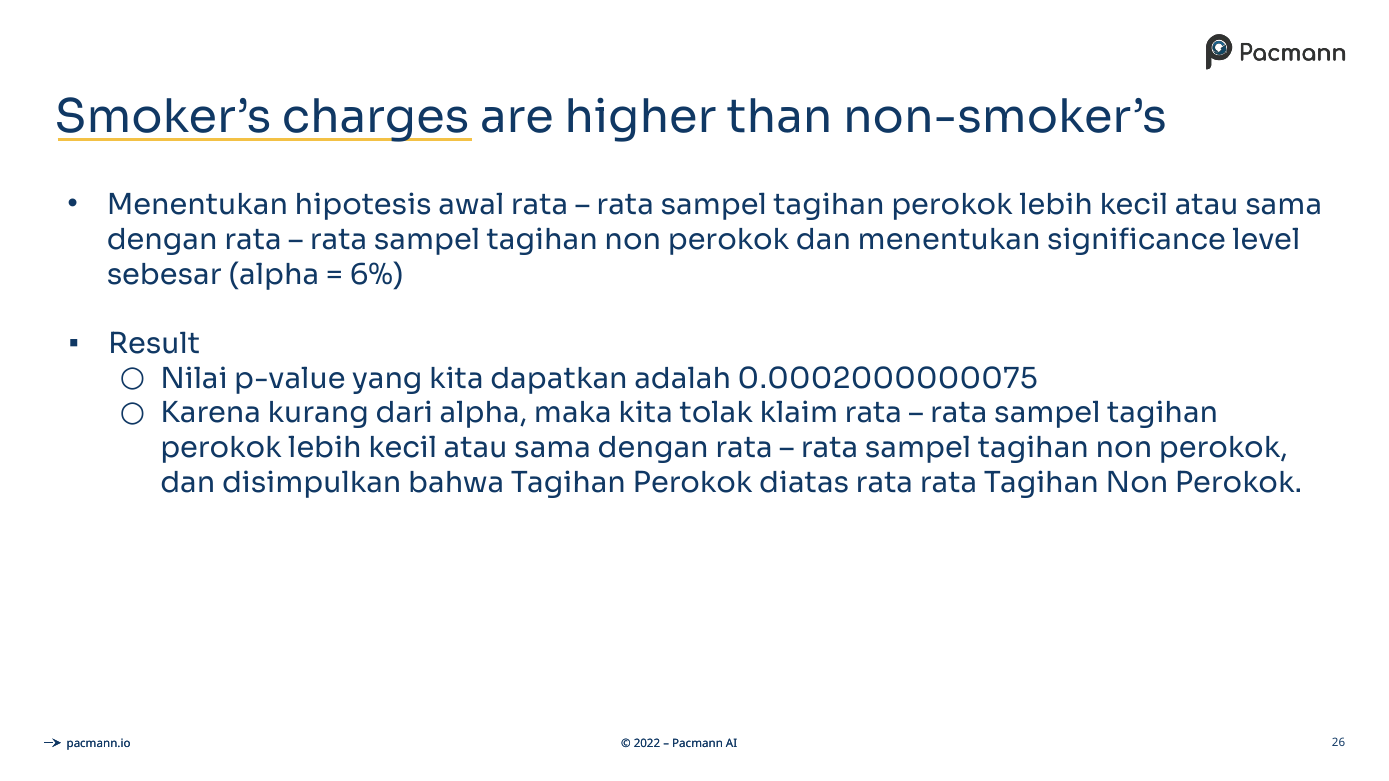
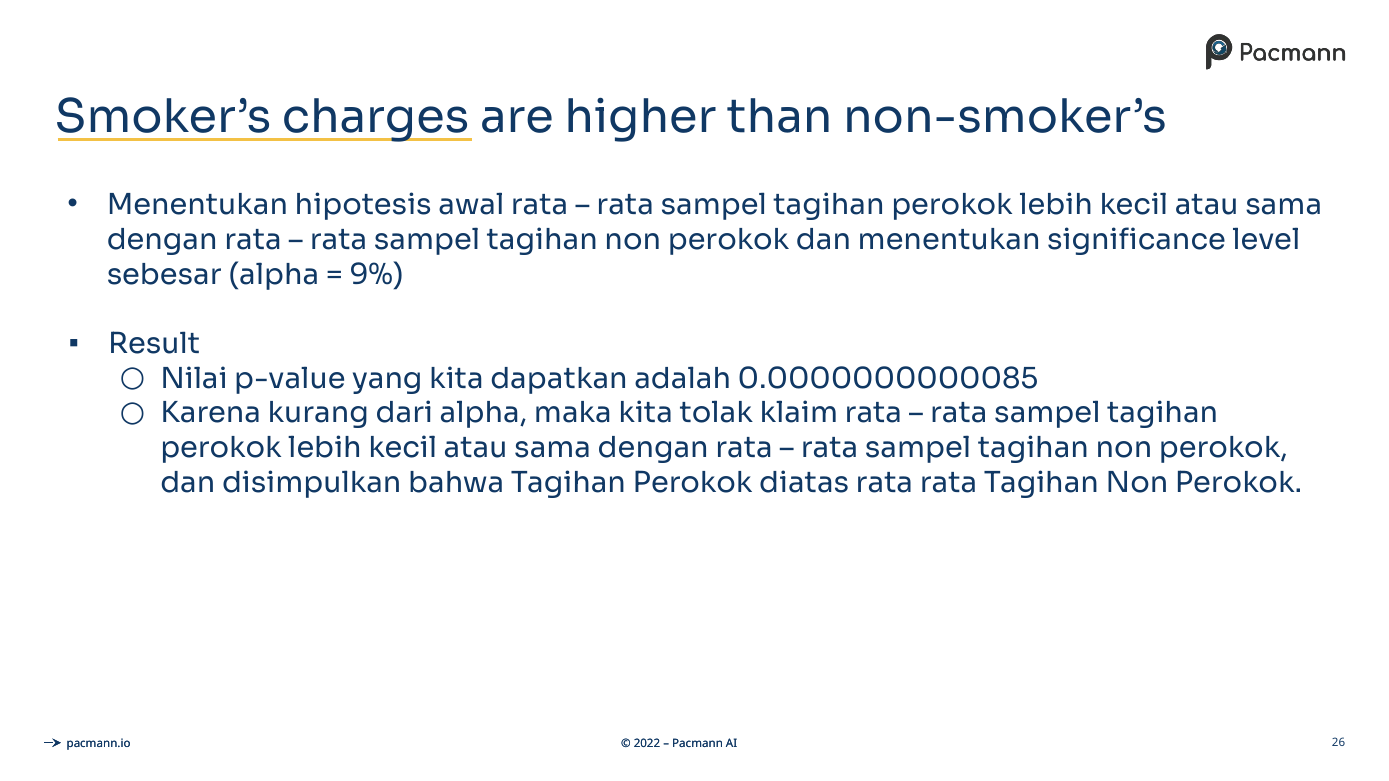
6%: 6% -> 9% (377, 275)
0.0002000000075: 0.0002000000075 -> 0.0000000000085 (888, 379)
